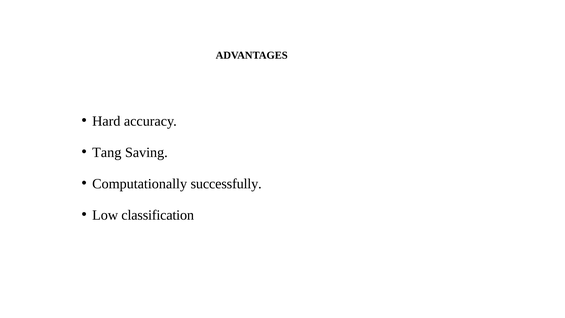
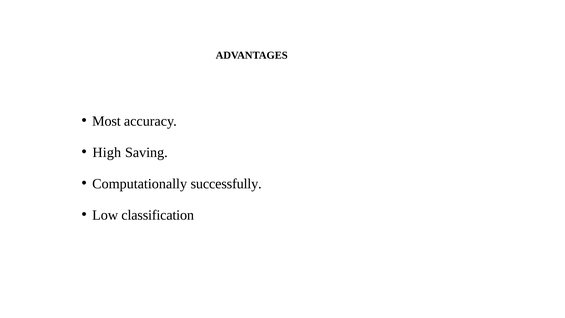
Hard: Hard -> Most (106, 121)
Tang: Tang -> High (107, 152)
